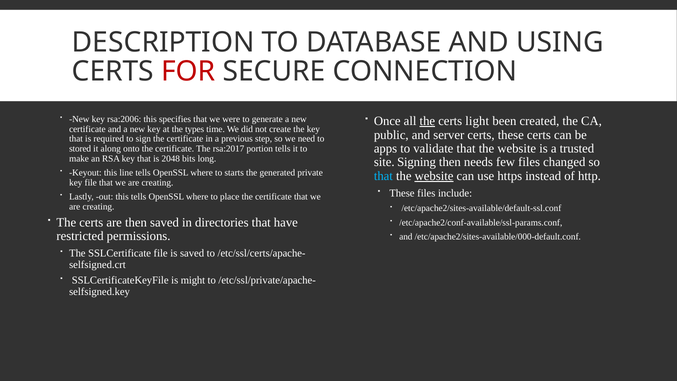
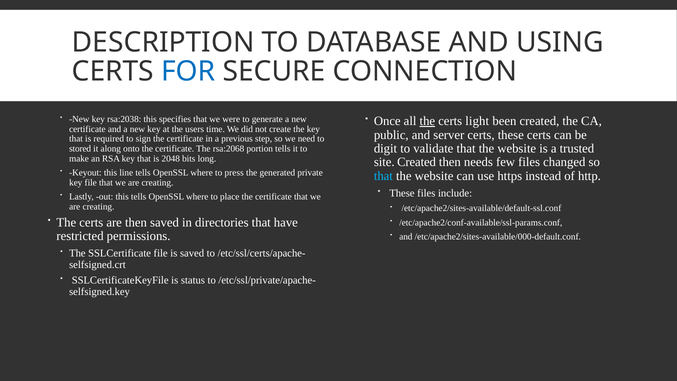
FOR colour: red -> blue (188, 71)
rsa:2006: rsa:2006 -> rsa:2038 (124, 119)
types: types -> users (195, 129)
apps: apps -> digit (385, 148)
rsa:2017: rsa:2017 -> rsa:2068 (229, 149)
site Signing: Signing -> Created (417, 162)
starts: starts -> press (234, 173)
website underline: present -> none (434, 176)
might: might -> status (193, 280)
